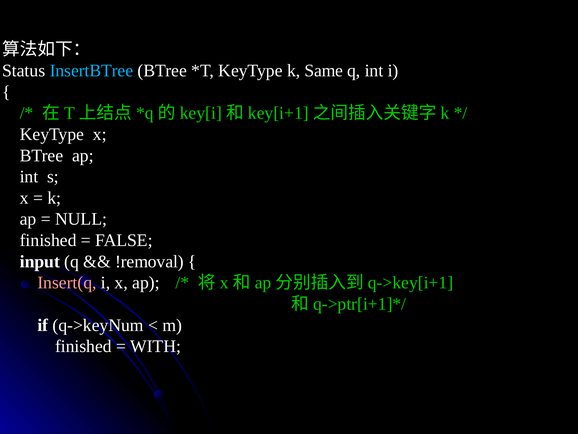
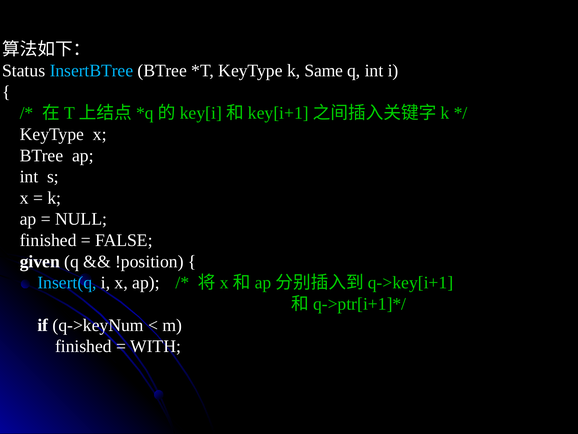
input: input -> given (40, 261)
!removal: !removal -> !position (149, 261)
Insert(q colour: pink -> light blue (67, 282)
